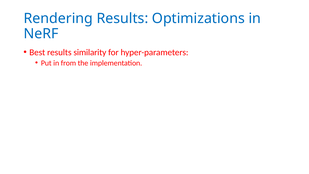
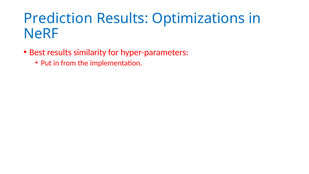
Rendering: Rendering -> Prediction (58, 18)
